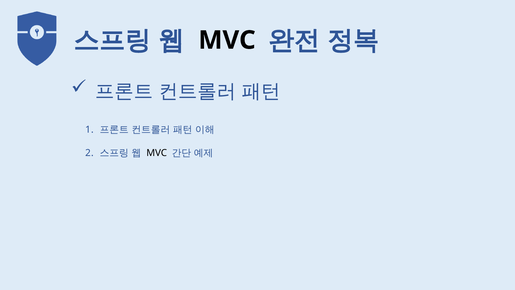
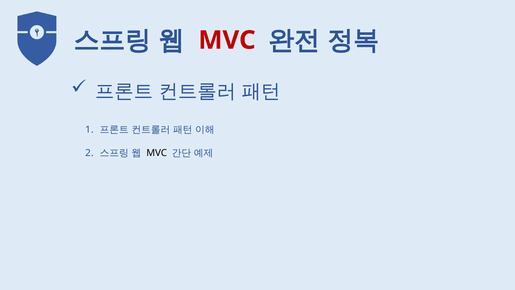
MVC colour: black -> red (227, 40)
